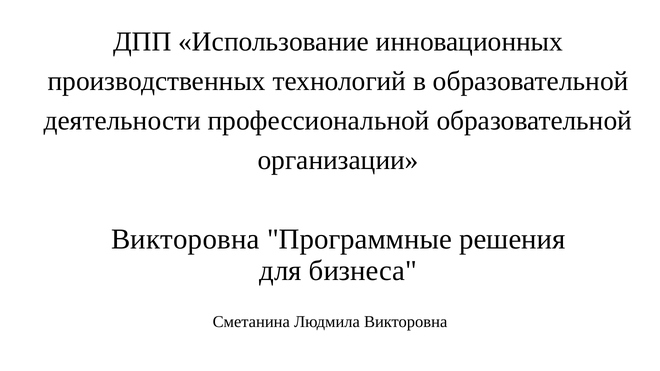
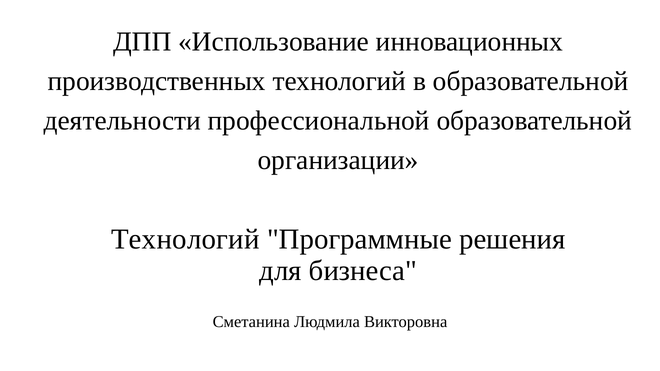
Викторовна: Викторовна -> Технологий (185, 240)
